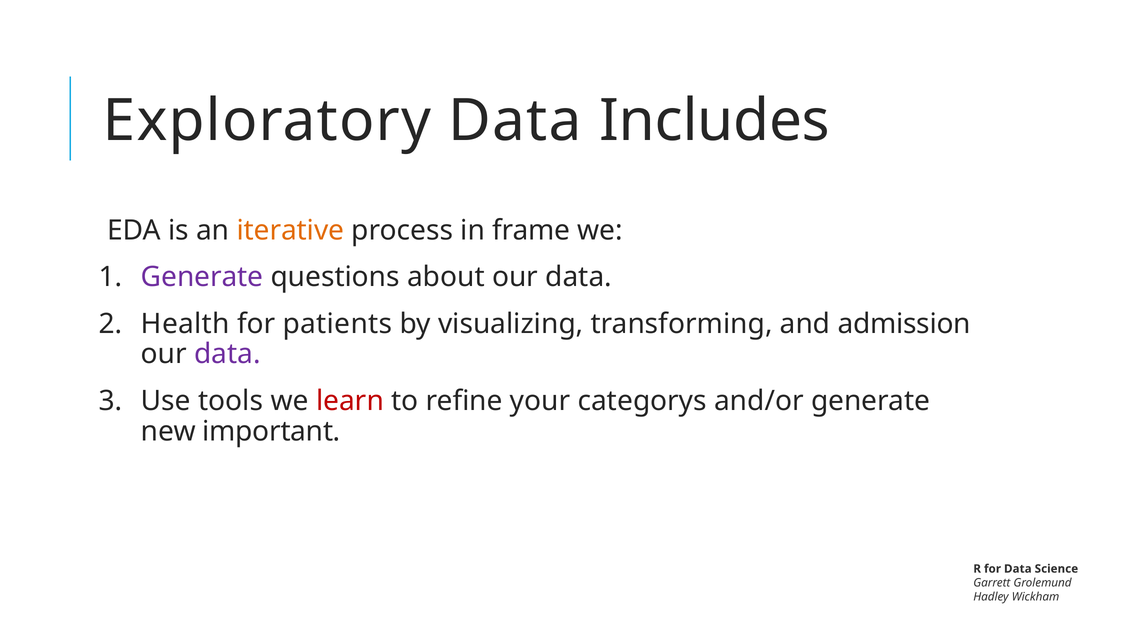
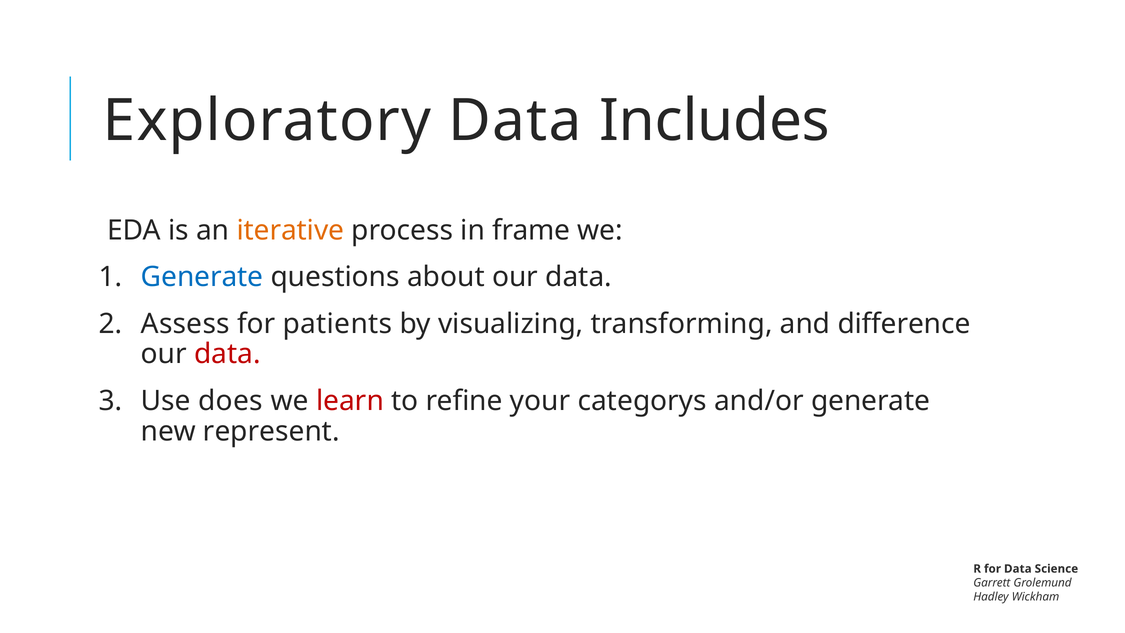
Generate colour: purple -> blue (202, 277)
Health: Health -> Assess (185, 324)
admission: admission -> difference (904, 324)
data colour: purple -> red (227, 354)
tools: tools -> does (231, 401)
important: important -> represent (271, 431)
